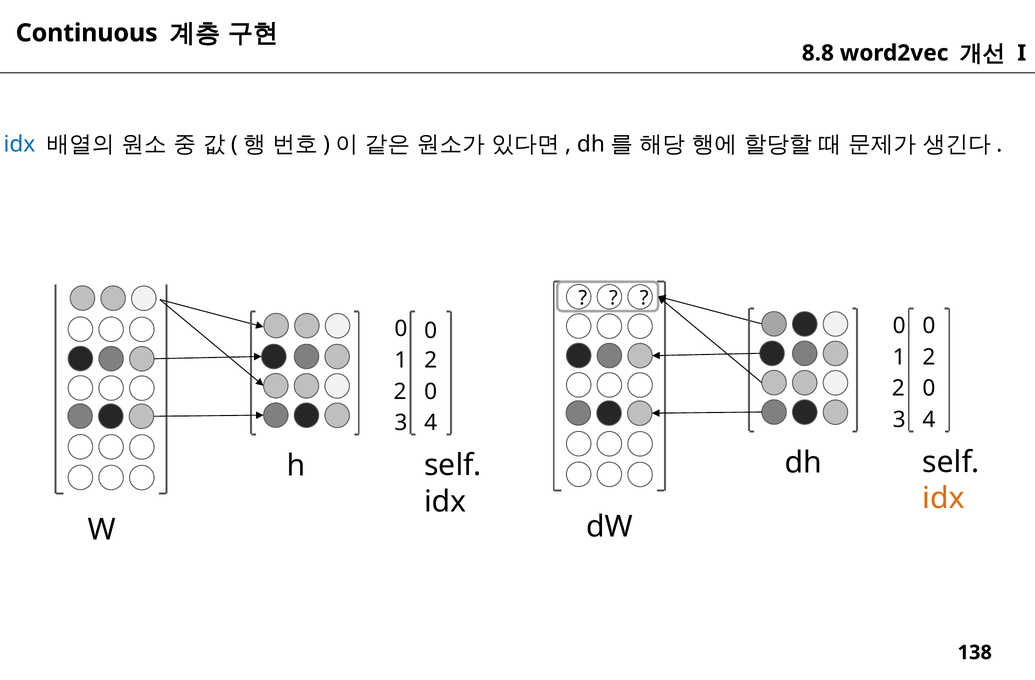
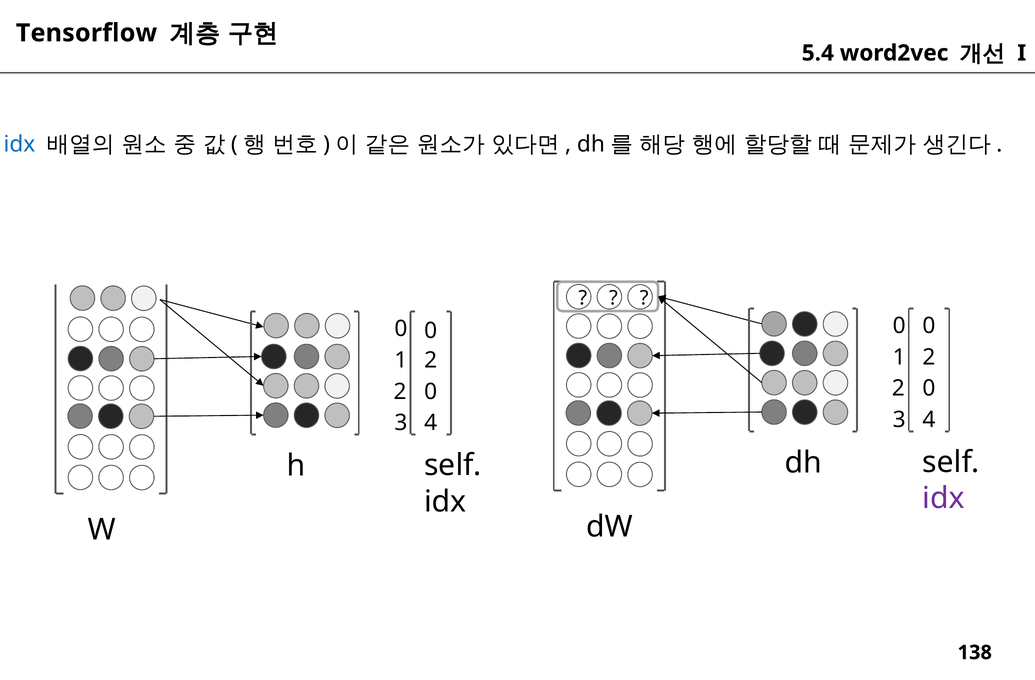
Continuous: Continuous -> Tensorflow (86, 33)
8.8: 8.8 -> 5.4 (818, 53)
idx colour: orange -> purple (943, 498)
